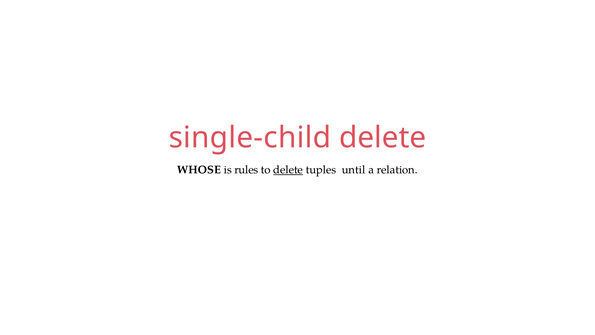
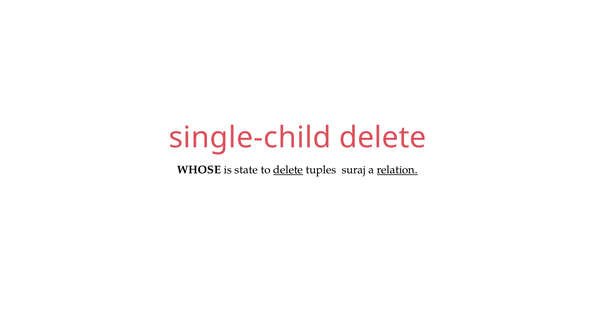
rules: rules -> state (246, 170)
until: until -> suraj (354, 170)
relation underline: none -> present (397, 170)
